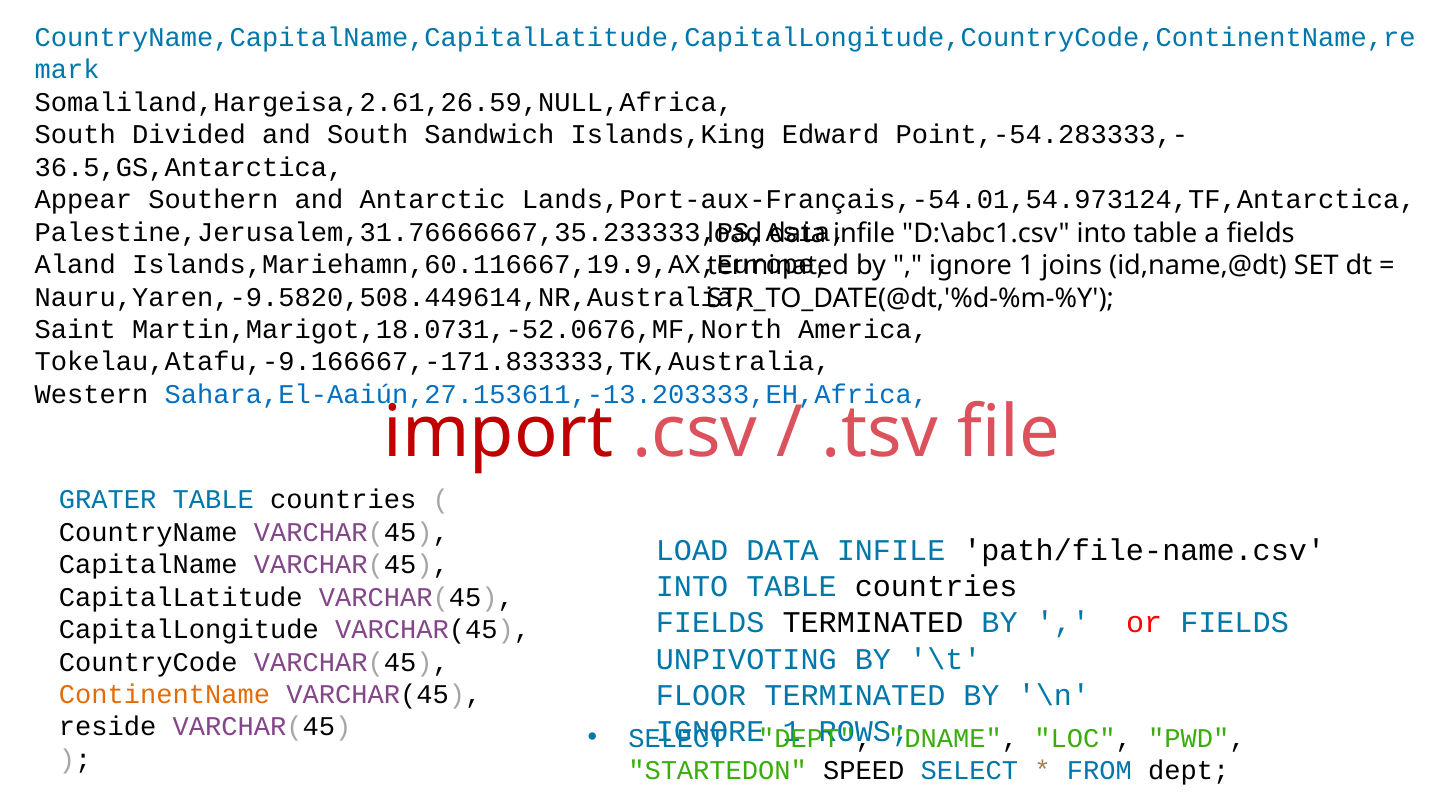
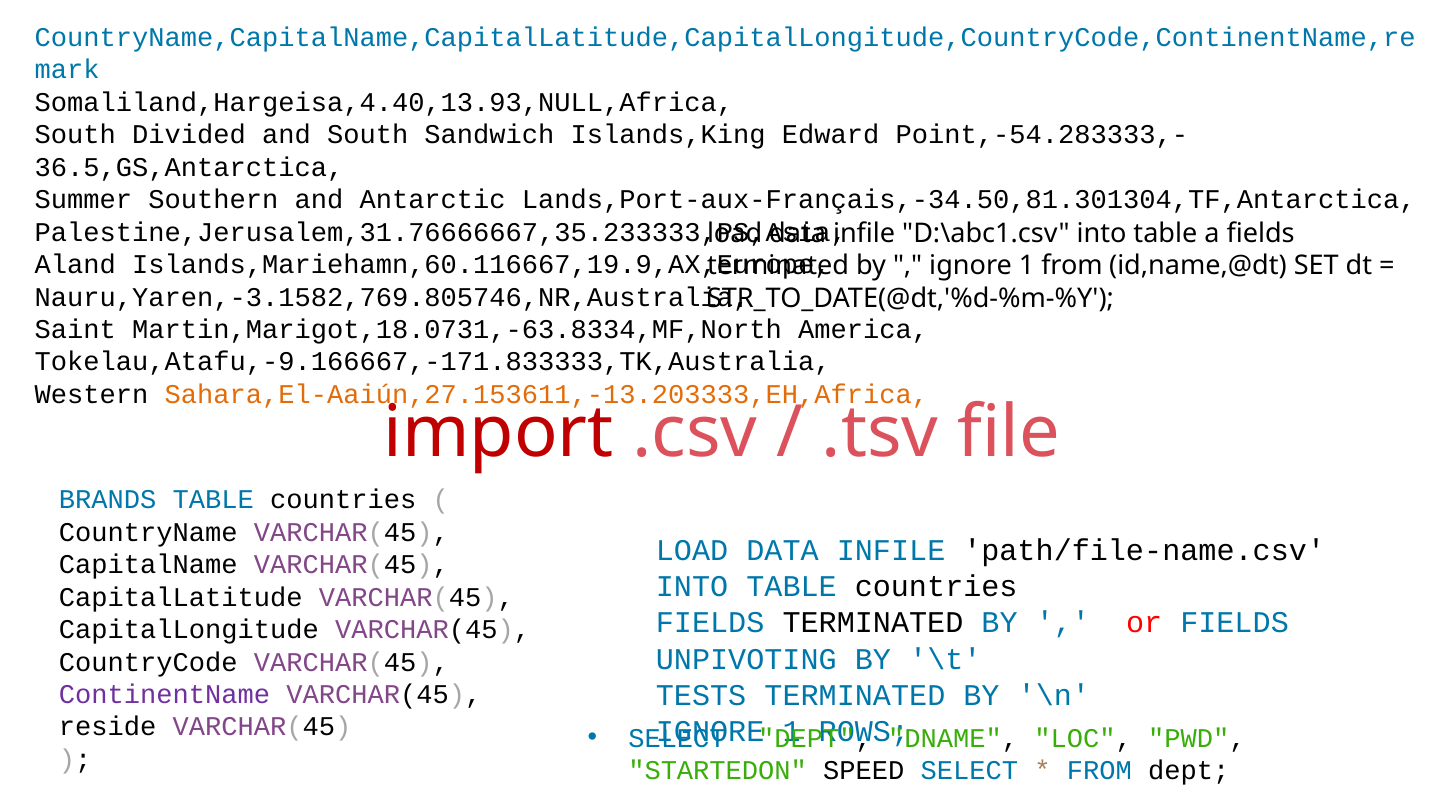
Somaliland,Hargeisa,2.61,26.59,NULL,Africa: Somaliland,Hargeisa,2.61,26.59,NULL,Africa -> Somaliland,Hargeisa,4.40,13.93,NULL,Africa (384, 102)
Appear: Appear -> Summer (83, 200)
Lands,Port-aux-Français,-54.01,54.973124,TF,Antarctica: Lands,Port-aux-Français,-54.01,54.973124,TF,Antarctica -> Lands,Port-aux-Français,-34.50,81.301304,TF,Antarctica (969, 200)
1 joins: joins -> from (1072, 266)
Nauru,Yaren,-9.5820,508.449614,NR,Australia: Nauru,Yaren,-9.5820,508.449614,NR,Australia -> Nauru,Yaren,-3.1582,769.805746,NR,Australia (392, 297)
Martin,Marigot,18.0731,-52.0676,MF,North: Martin,Marigot,18.0731,-52.0676,MF,North -> Martin,Marigot,18.0731,-63.8334,MF,North (457, 330)
Sahara,El-Aaiún,27.153611,-13.203333,EH,Africa colour: blue -> orange (546, 395)
GRATER: GRATER -> BRANDS (108, 500)
FLOOR: FLOOR -> TESTS (701, 695)
ContinentName colour: orange -> purple (165, 695)
